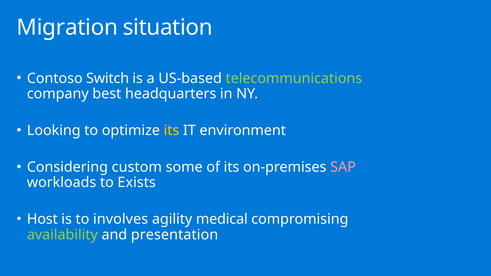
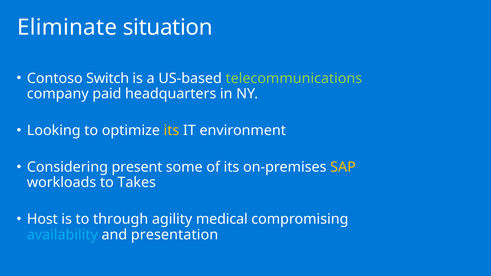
Migration: Migration -> Eliminate (67, 27)
best: best -> paid (107, 94)
custom: custom -> present (137, 167)
SAP colour: pink -> yellow (343, 167)
Exists: Exists -> Takes (137, 183)
involves: involves -> through (121, 219)
availability colour: light green -> light blue (62, 235)
